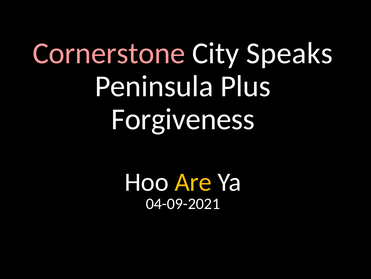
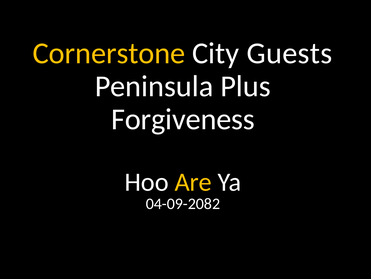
Cornerstone colour: pink -> yellow (109, 53)
Speaks: Speaks -> Guests (289, 53)
04-09-2021: 04-09-2021 -> 04-09-2082 (183, 203)
